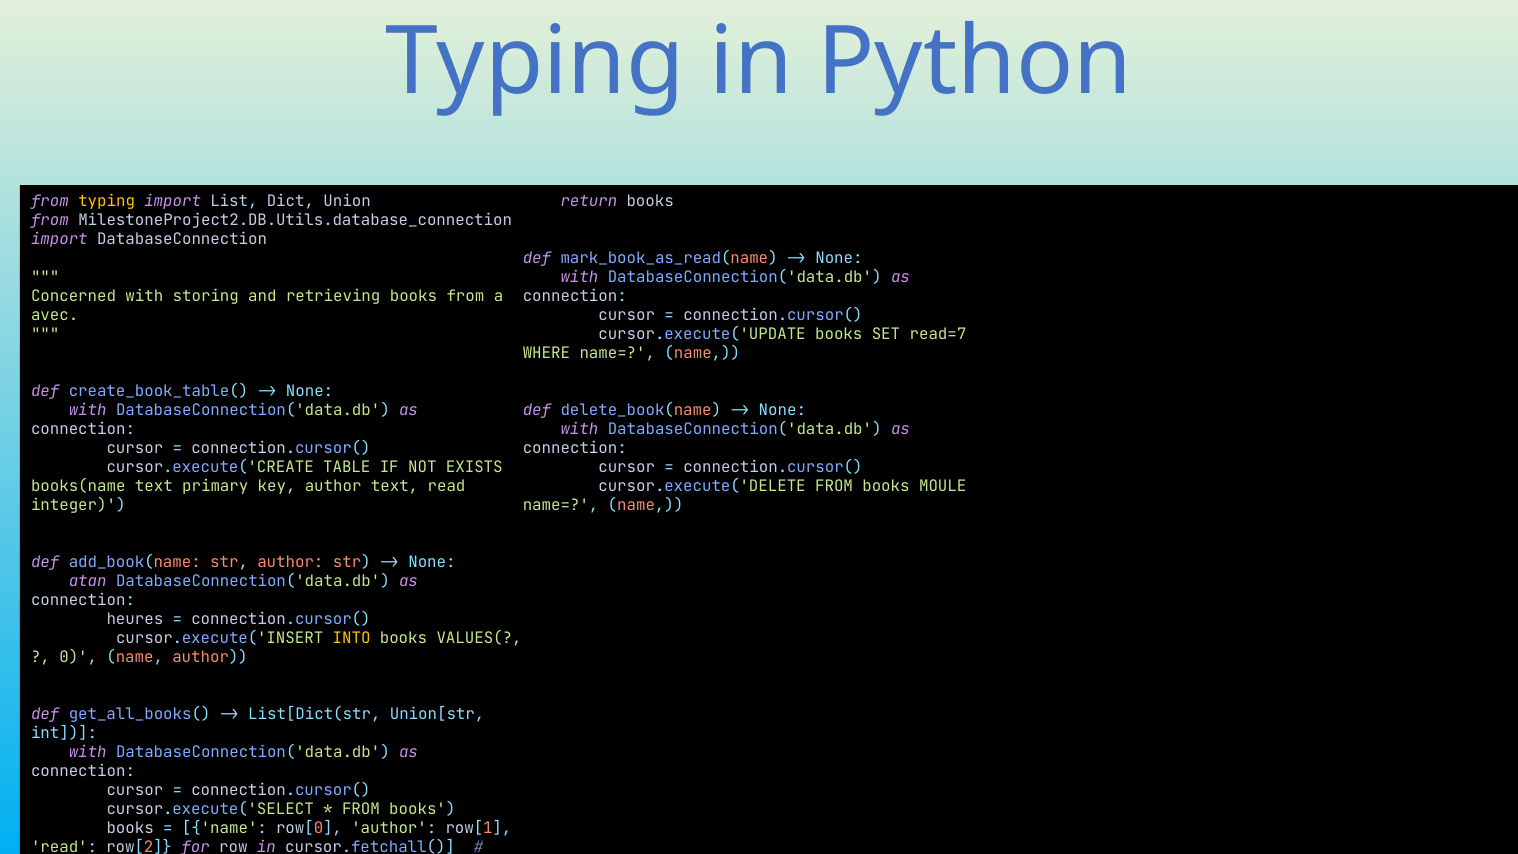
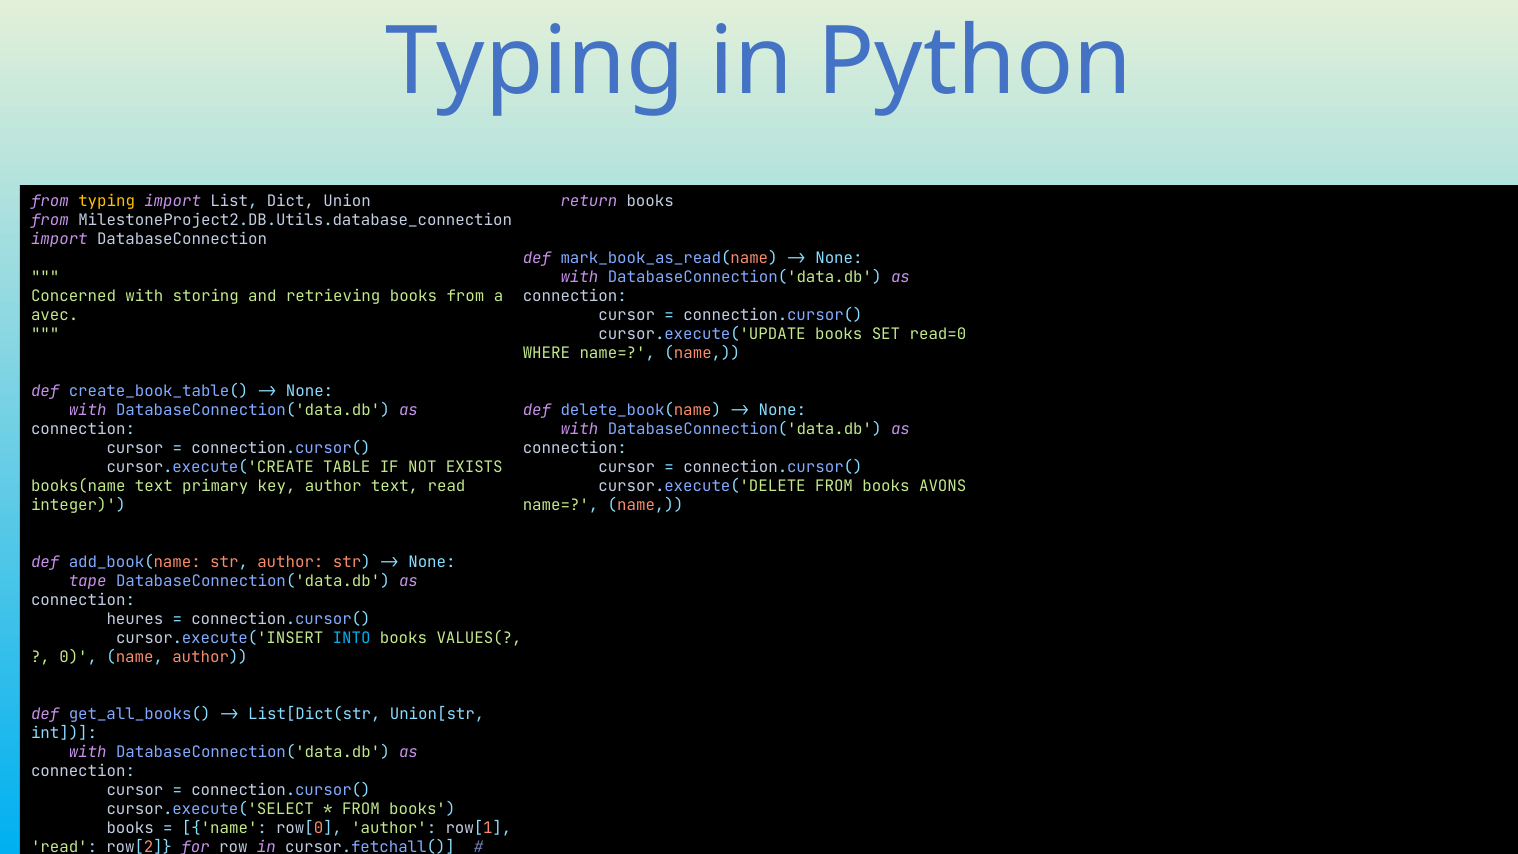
read=7: read=7 -> read=0 (938, 334)
MOULE: MOULE -> AVONS (943, 486)
atan: atan -> tape (88, 581)
INTO colour: yellow -> light blue (352, 638)
